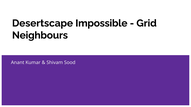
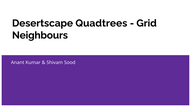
Impossible: Impossible -> Quadtrees (101, 23)
